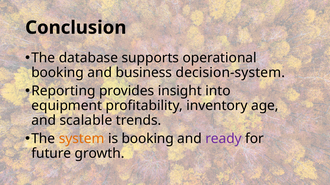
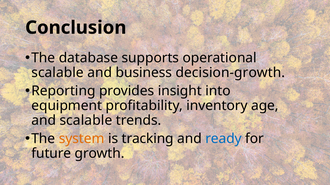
booking: booking -> scalable (58, 73)
decision-system: decision-system -> decision-growth (230, 73)
is booking: booking -> tracking (148, 139)
ready colour: purple -> blue (223, 139)
